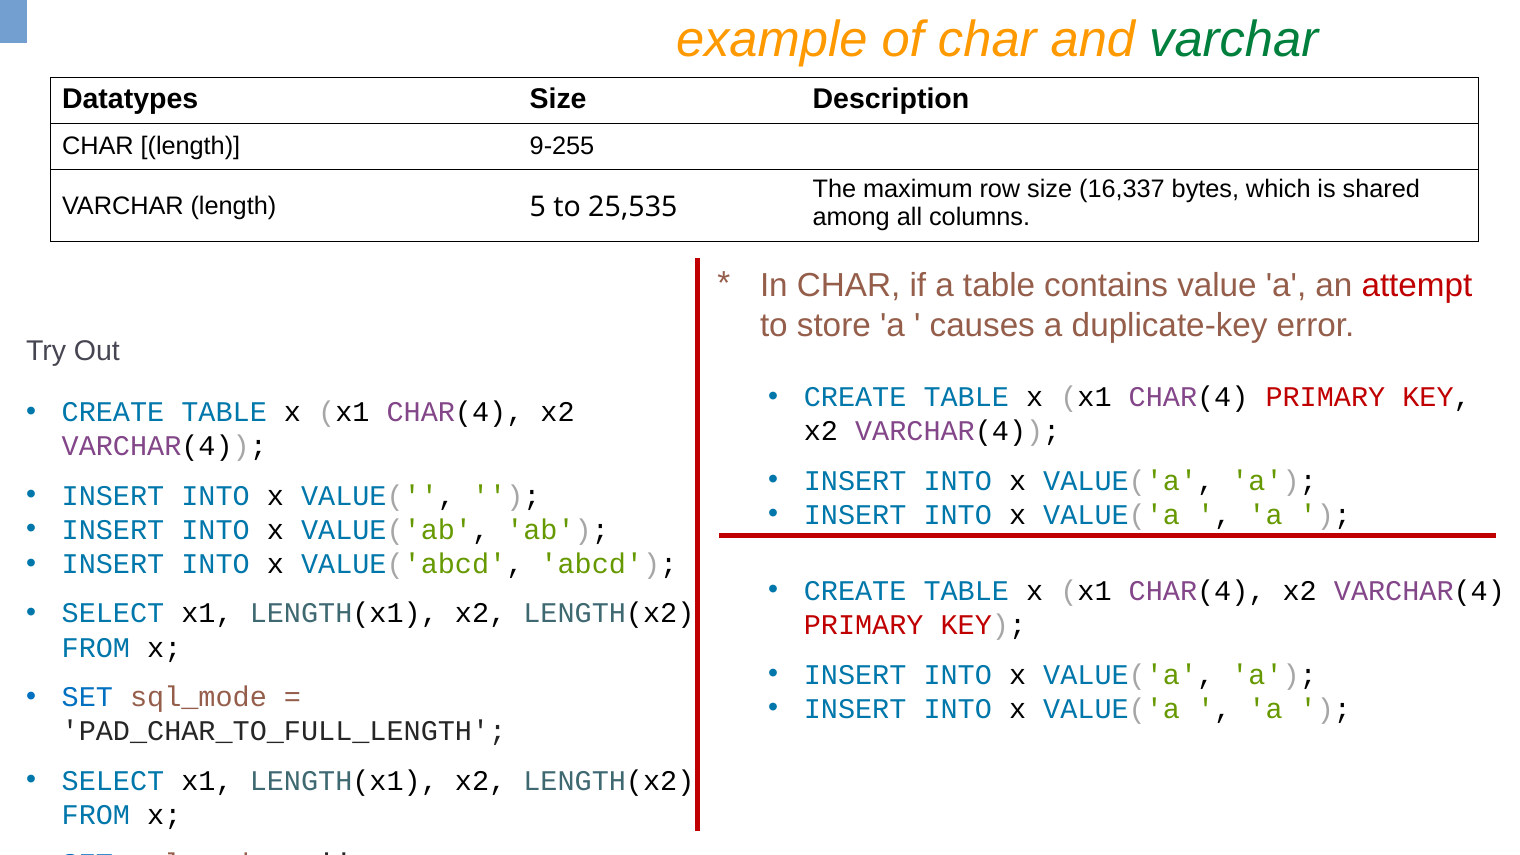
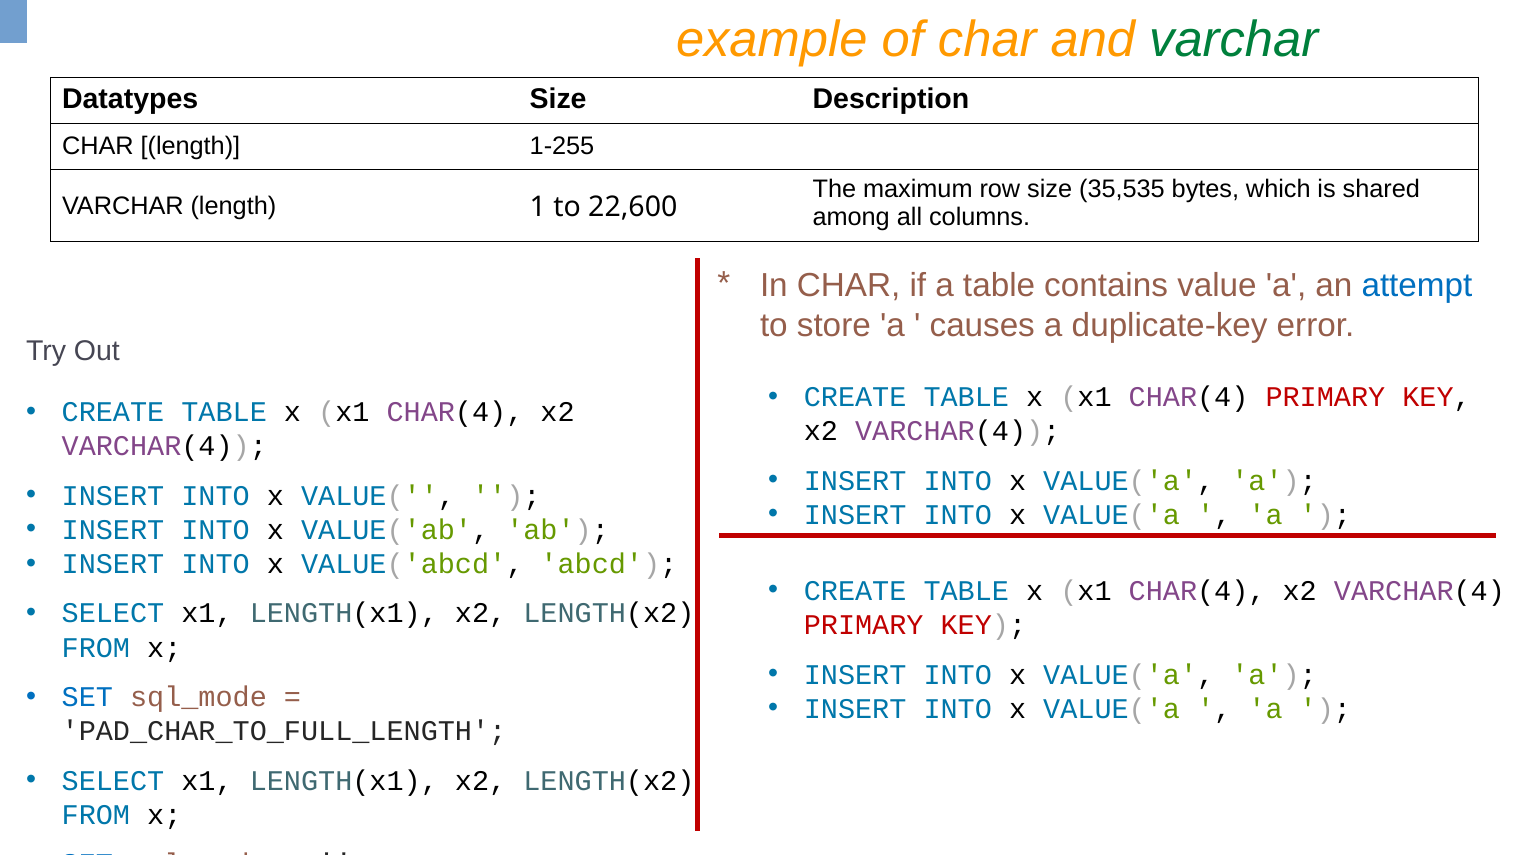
9-255: 9-255 -> 1-255 (562, 146)
16,337: 16,337 -> 35,535 (1122, 189)
5: 5 -> 1 (538, 207)
25,535: 25,535 -> 22,600 (633, 207)
attempt colour: red -> blue (1417, 286)
